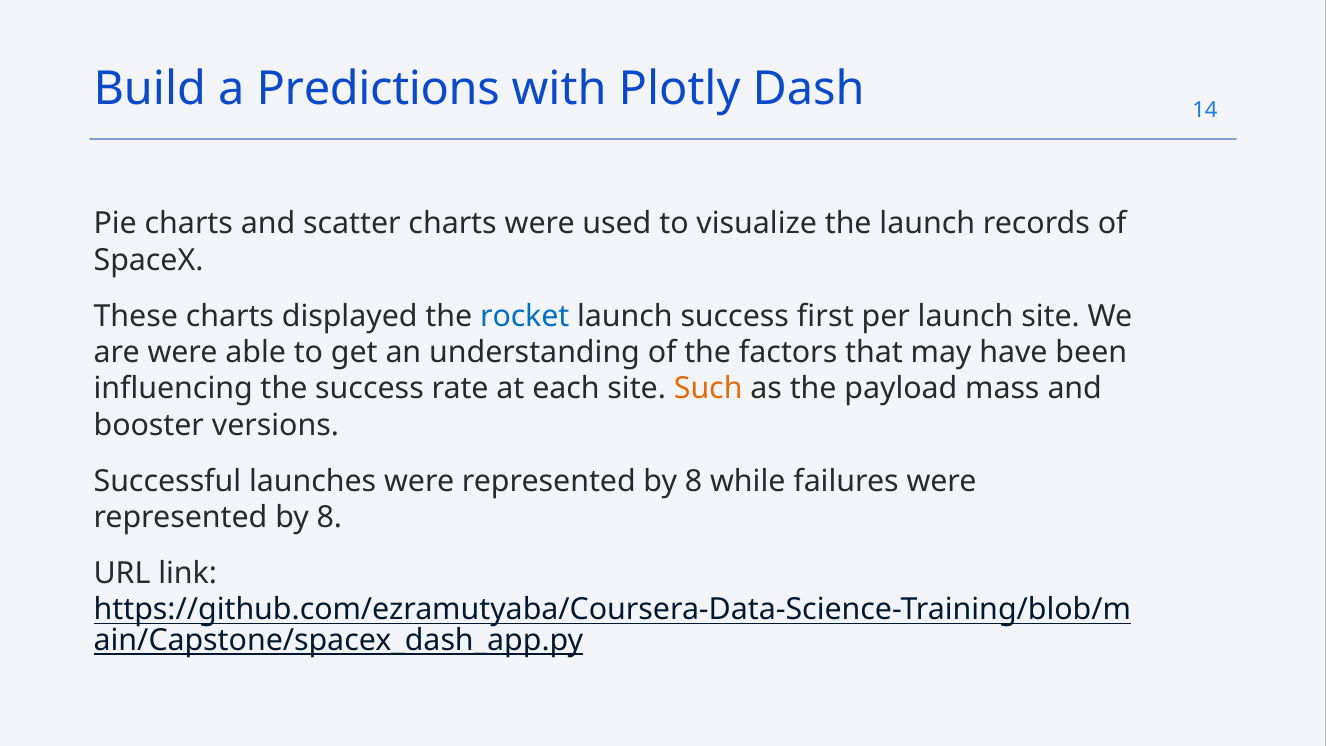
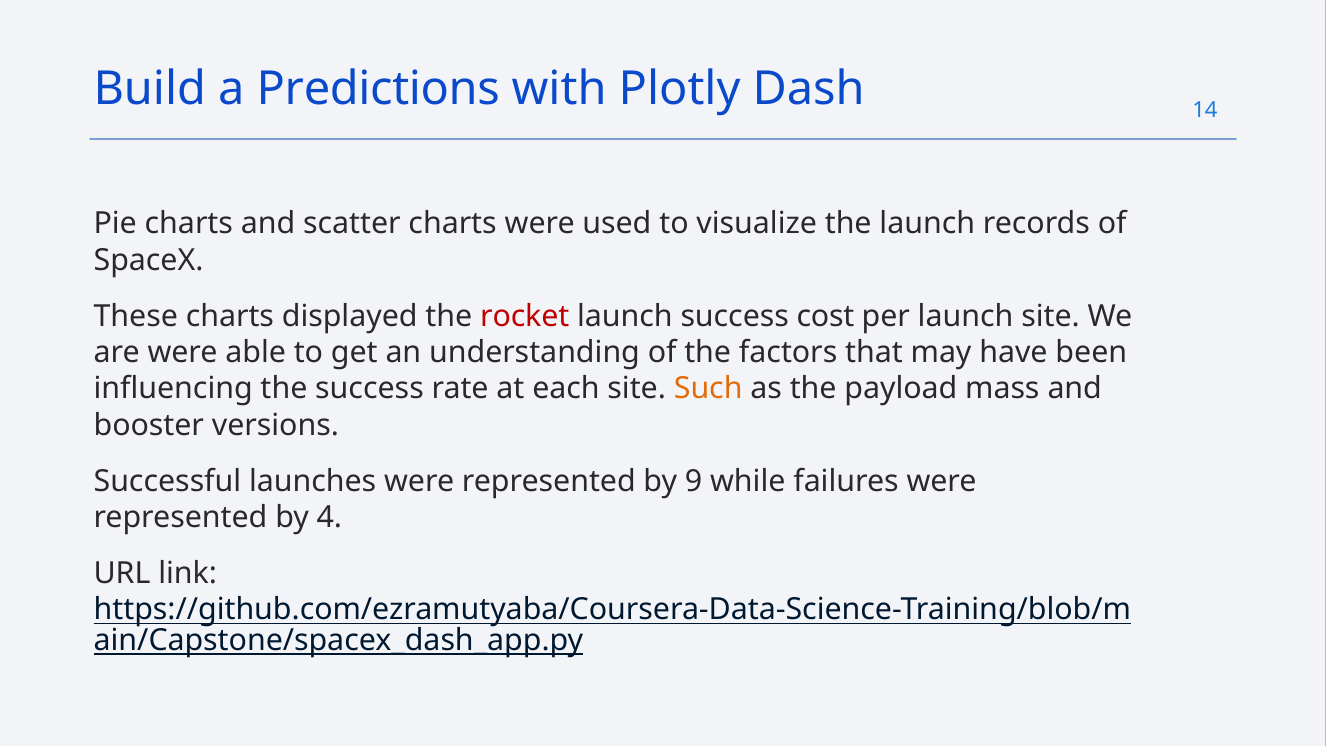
rocket colour: blue -> red (525, 316)
first: first -> cost (825, 316)
8: 8 -> 9 (694, 481)
8: 8 -> 4 (329, 517)
